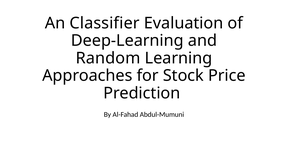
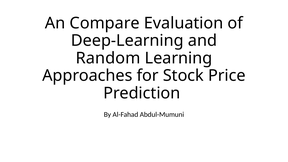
Classifier: Classifier -> Compare (105, 23)
